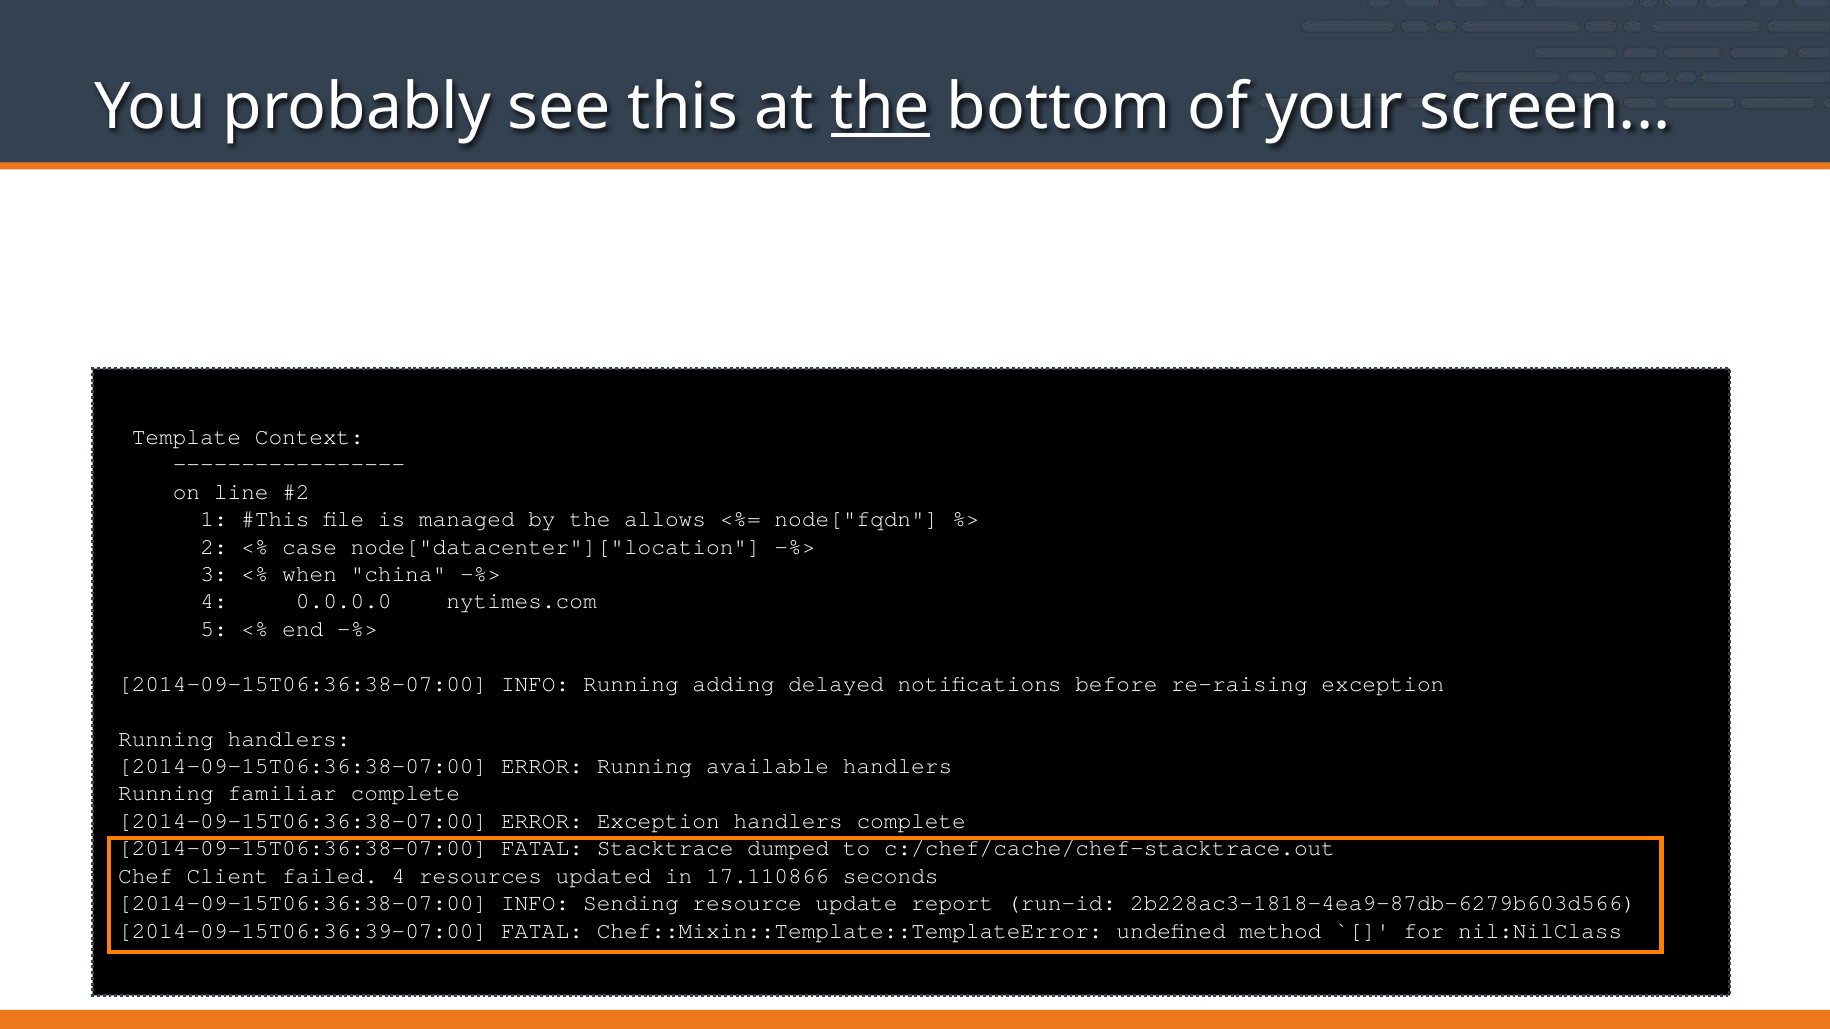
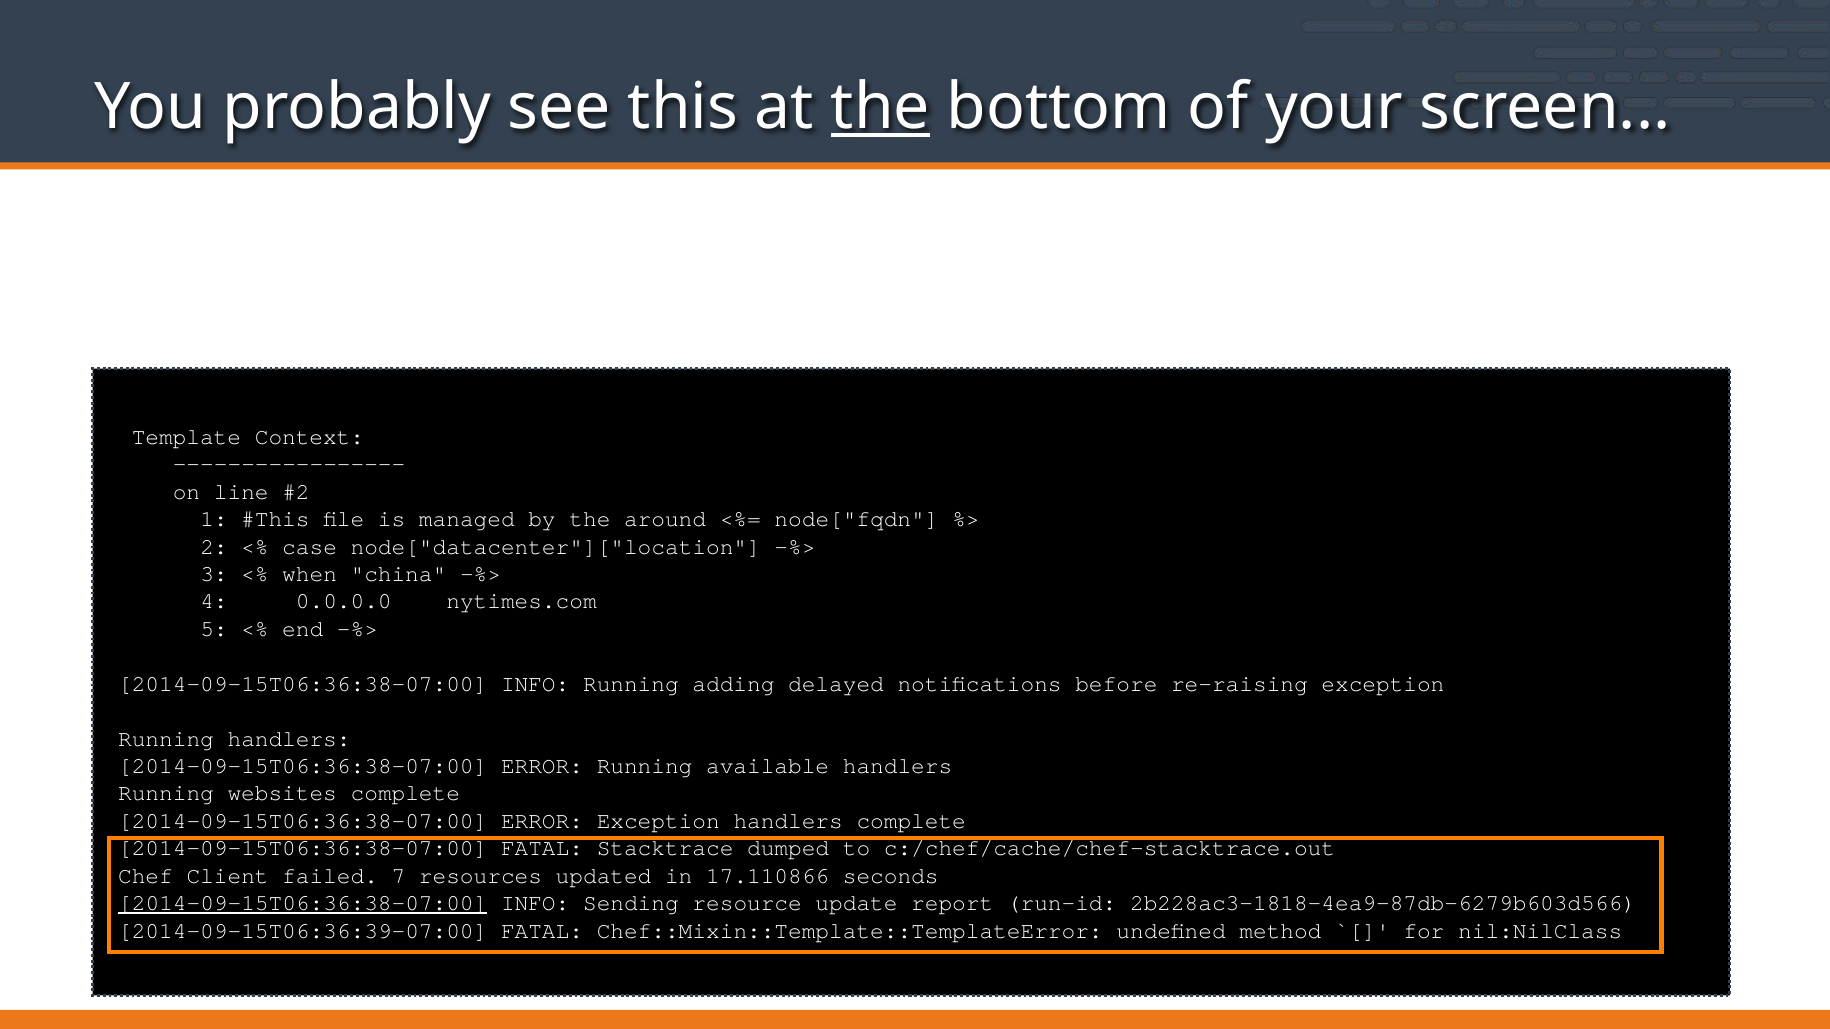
allows: allows -> around (665, 519)
familiar: familiar -> websites (282, 794)
failed 4: 4 -> 7 (398, 876)
2014-09-15T06:36:38-07:00 underline: none -> present (303, 903)
